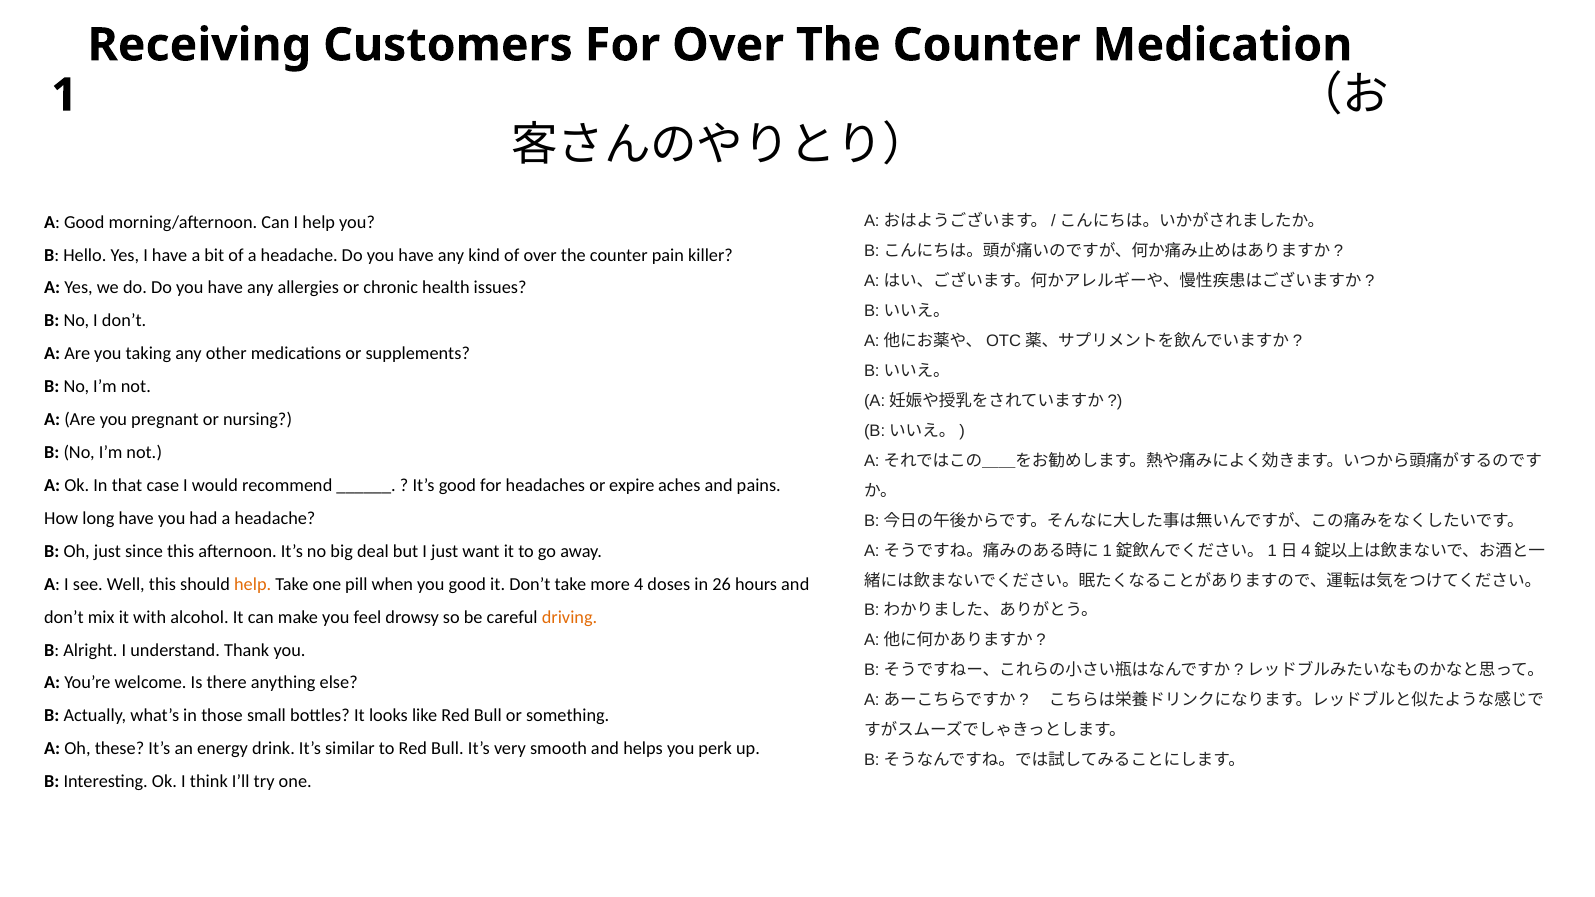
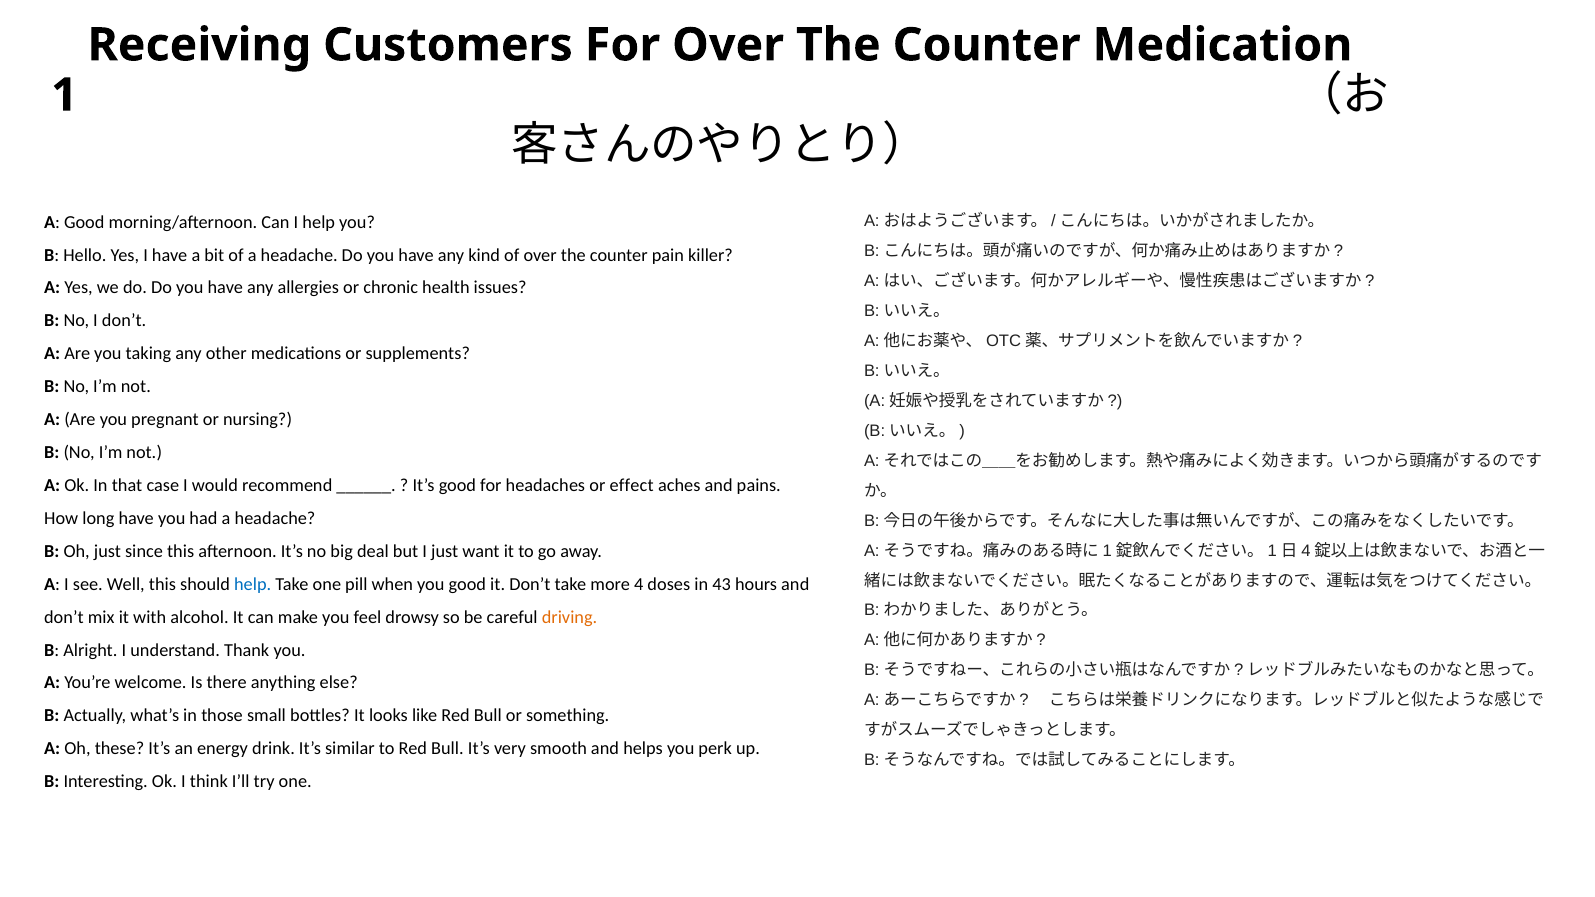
expire: expire -> effect (632, 486)
help colour: orange -> blue (253, 584)
26: 26 -> 43 (722, 584)
